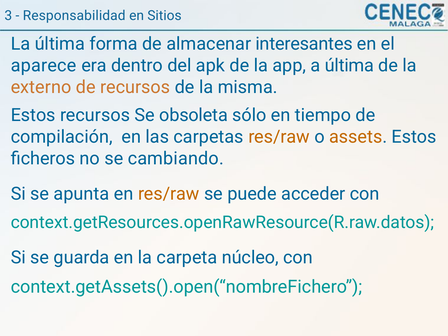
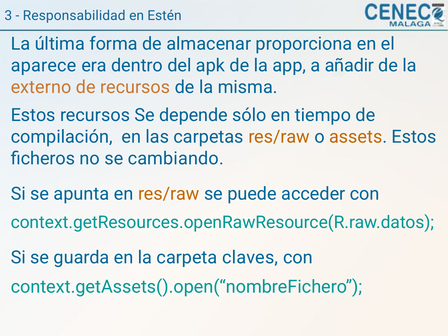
Sitios: Sitios -> Estén (164, 16)
interesantes: interesantes -> proporciona (304, 44)
a última: última -> añadir (349, 66)
obsoleta: obsoleta -> depende (194, 115)
núcleo: núcleo -> claves (250, 258)
